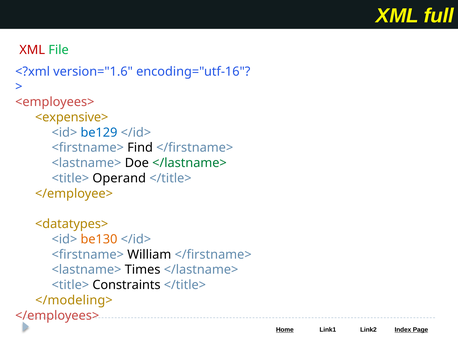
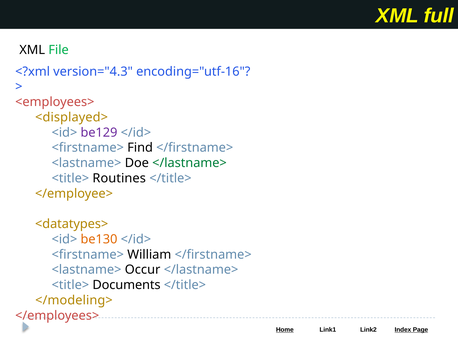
XML colour: red -> black (32, 50)
version="1.6: version="1.6 -> version="4.3 (93, 72)
<expensive>: <expensive> -> <displayed> (72, 117)
be129 colour: blue -> purple (99, 133)
Operand: Operand -> Routines (119, 179)
Times: Times -> Occur (143, 270)
Constraints: Constraints -> Documents (127, 285)
